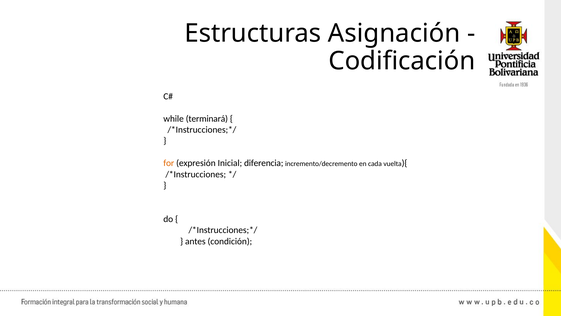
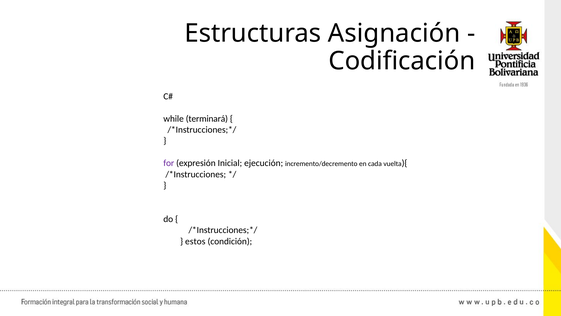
for colour: orange -> purple (169, 163)
diferencia: diferencia -> ejecución (264, 163)
antes: antes -> estos (195, 241)
